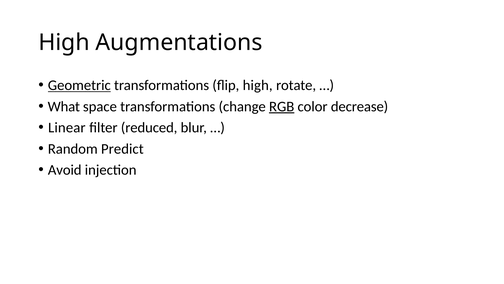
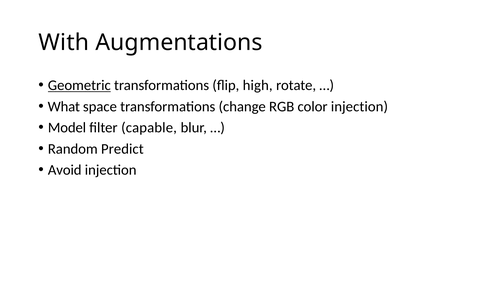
High: High -> With (64, 42)
RGB underline: present -> none (282, 106)
color decrease: decrease -> injection (359, 106)
Linear: Linear -> Model (67, 127)
reduced: reduced -> capable (149, 127)
